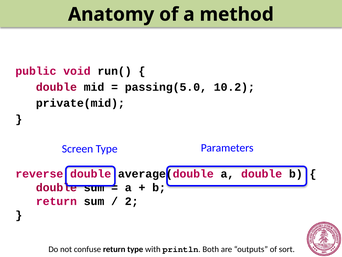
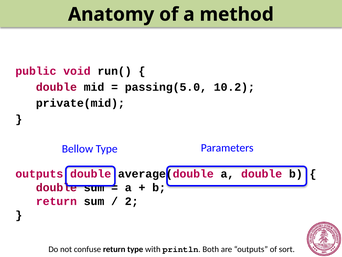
Screen: Screen -> Bellow (77, 149)
reverse: reverse -> outputs (39, 174)
